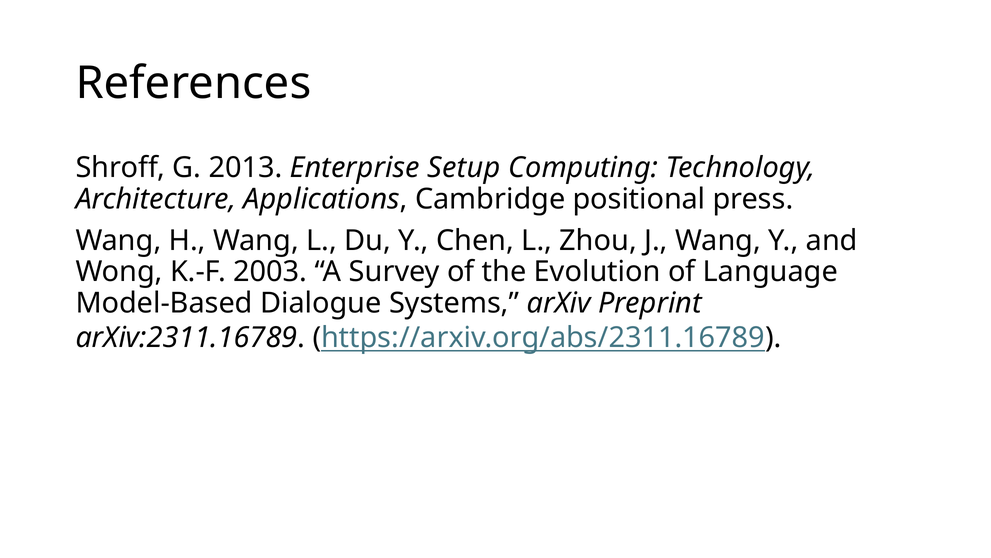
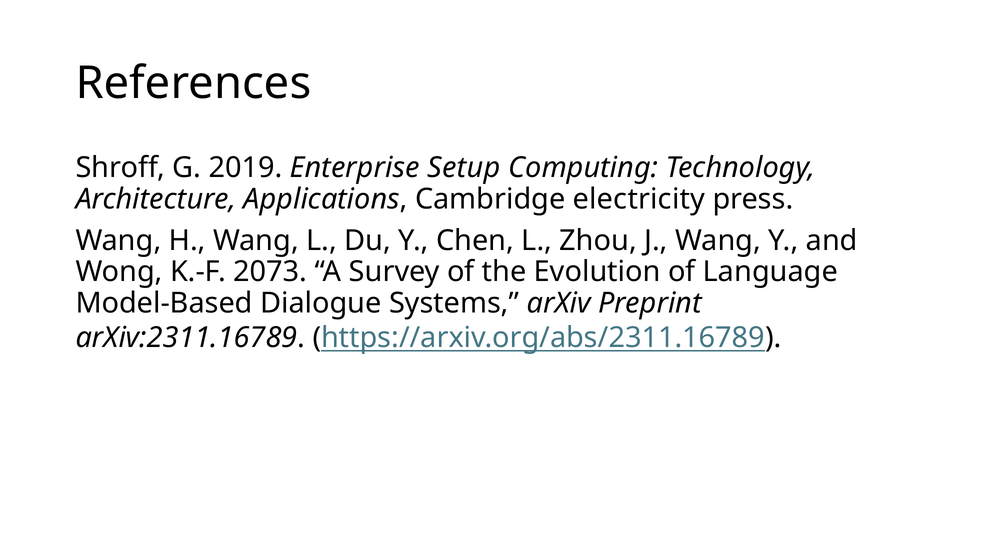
2013: 2013 -> 2019 (246, 168)
positional: positional -> electricity (639, 199)
2003: 2003 -> 2073 (270, 272)
